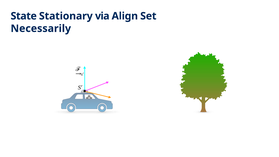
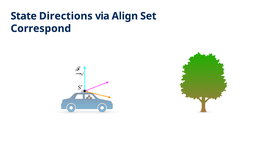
Stationary: Stationary -> Directions (66, 16)
Necessarily: Necessarily -> Correspond (41, 29)
